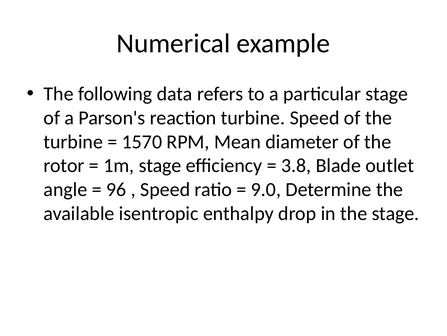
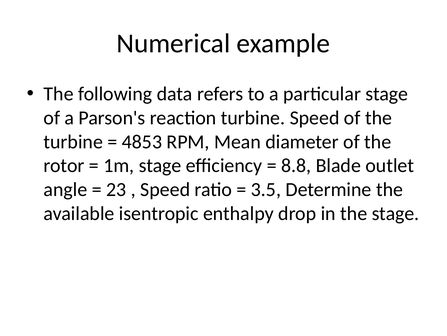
1570: 1570 -> 4853 (142, 141)
3.8: 3.8 -> 8.8 (296, 165)
96: 96 -> 23 (116, 189)
9.0: 9.0 -> 3.5 (266, 189)
